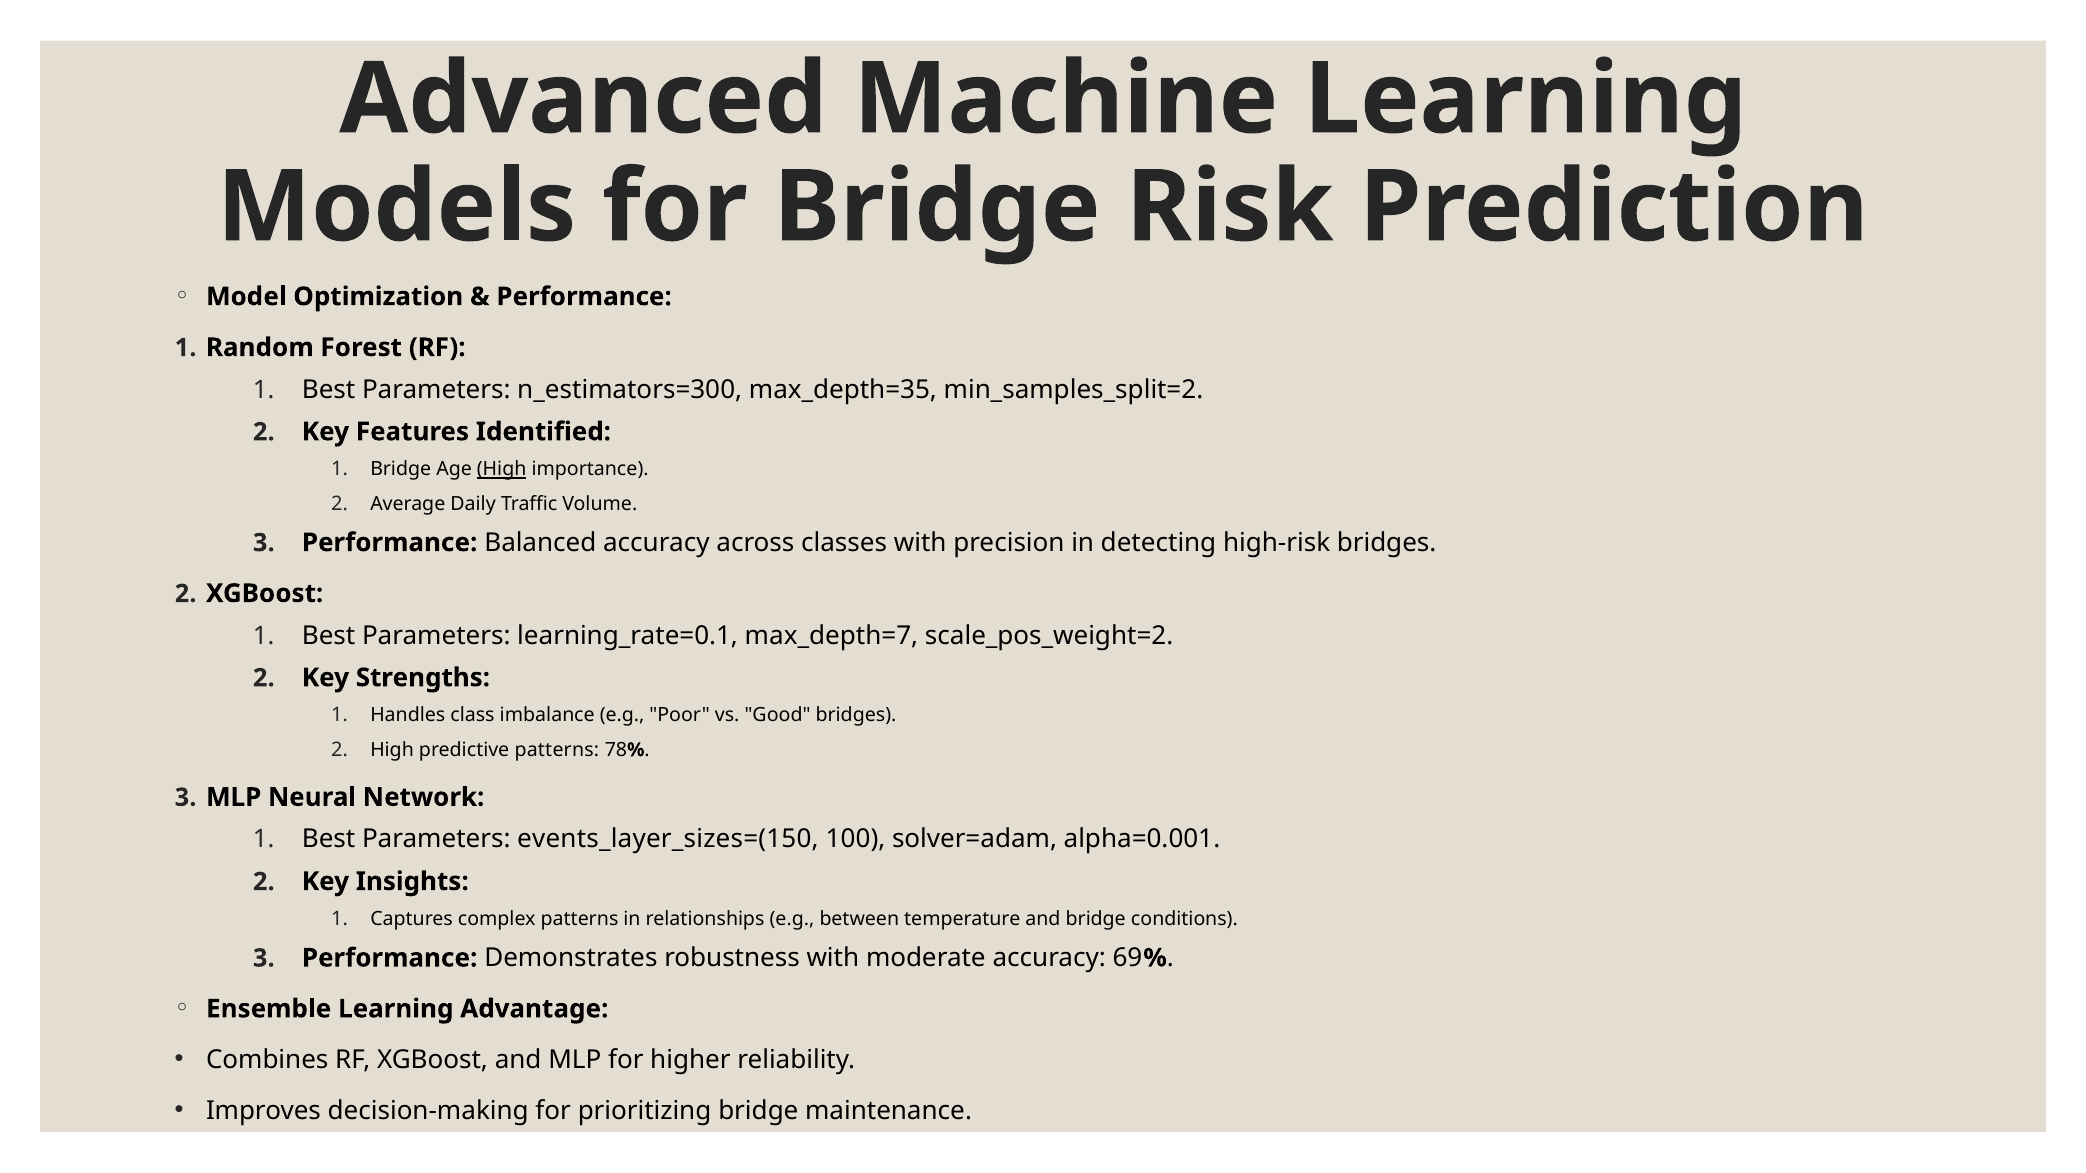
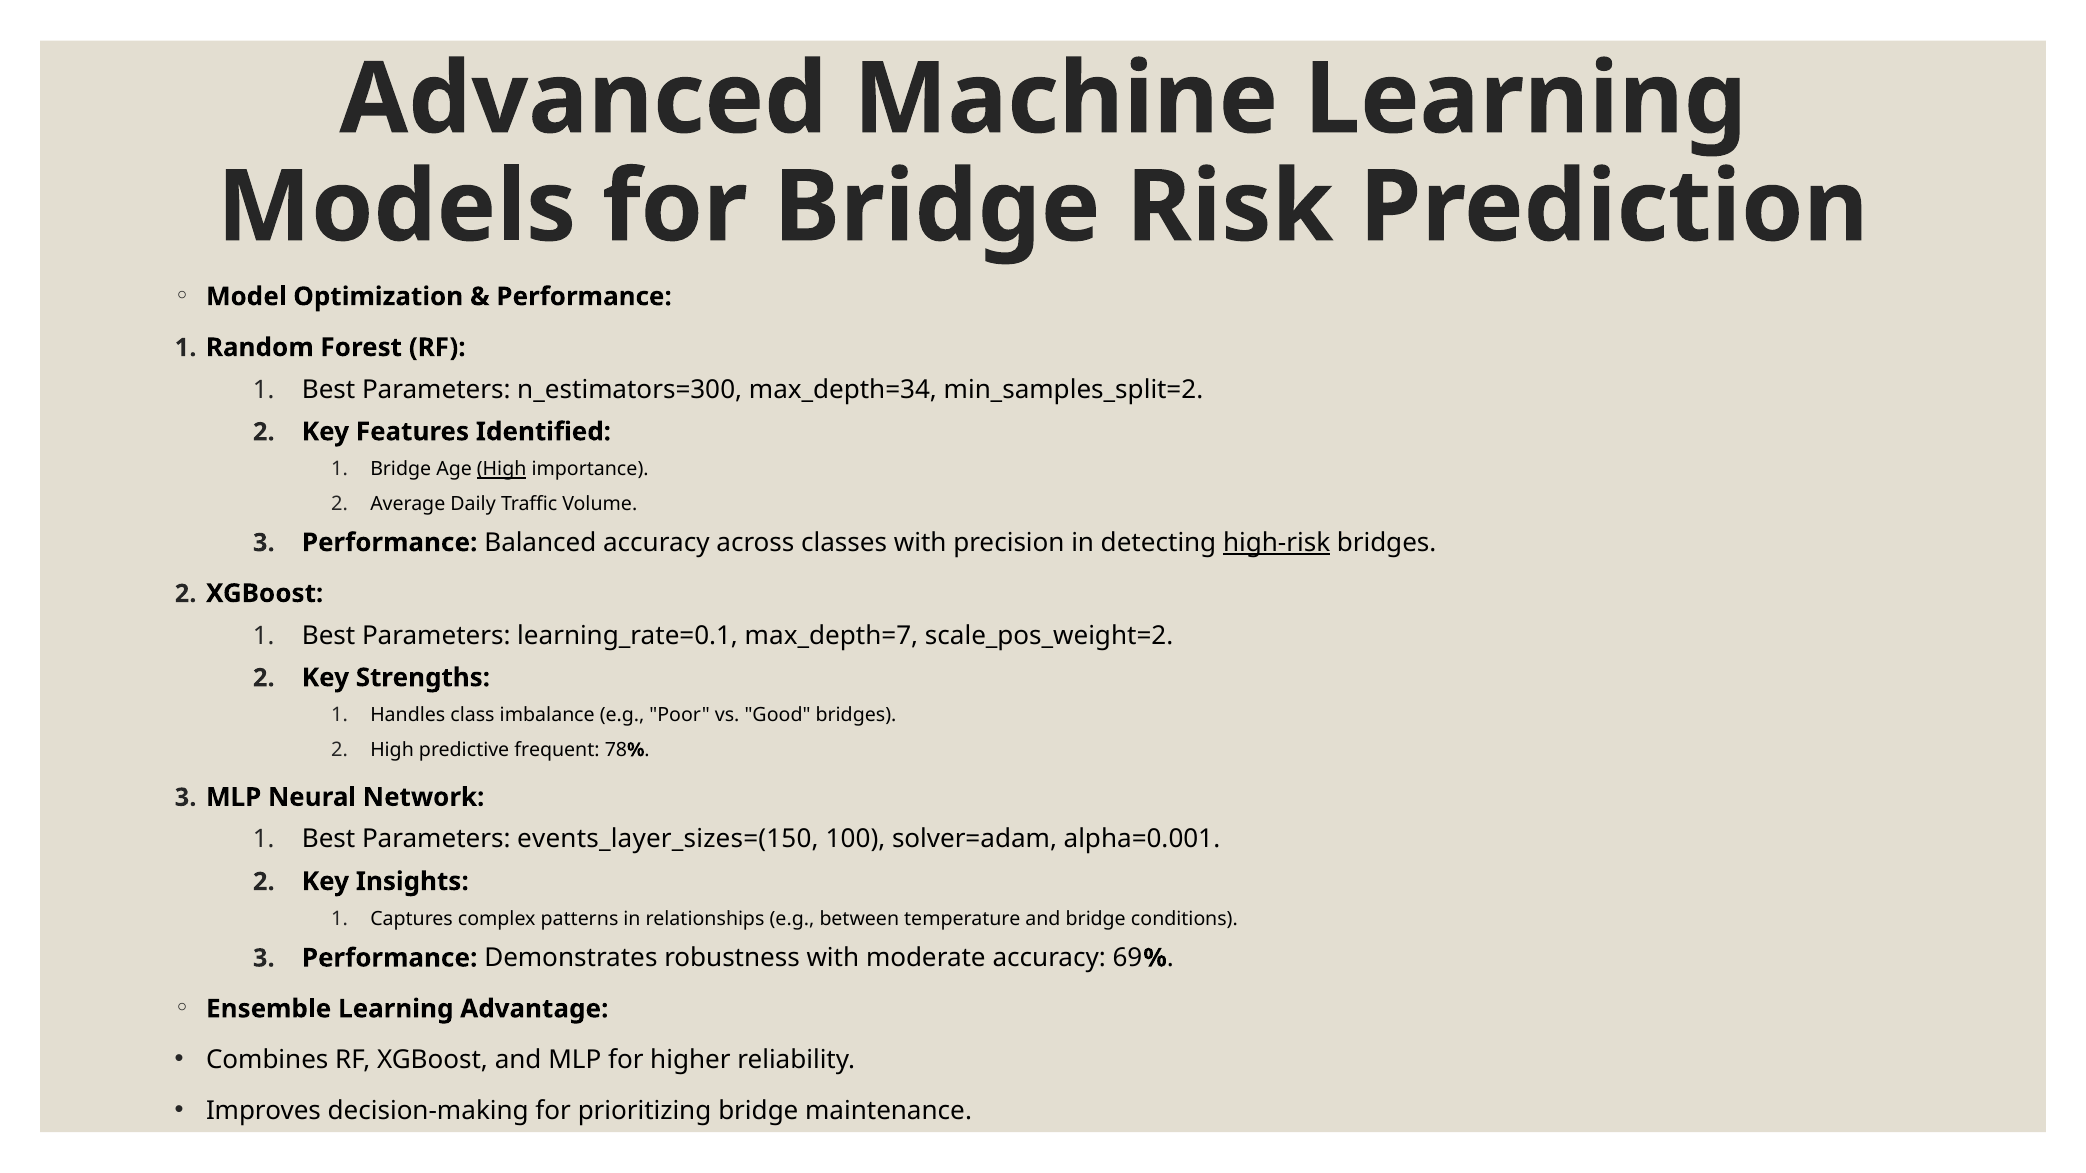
max_depth=35: max_depth=35 -> max_depth=34 (843, 390)
high-risk underline: none -> present (1277, 543)
predictive patterns: patterns -> frequent (557, 750)
